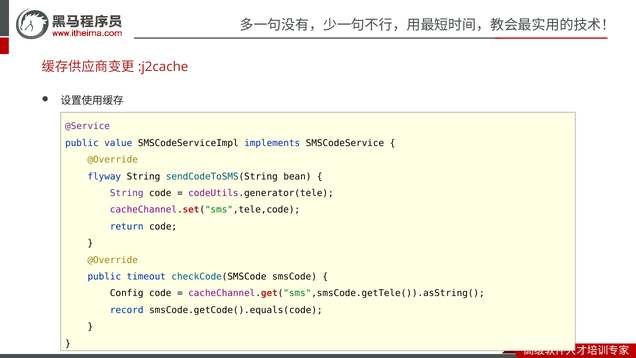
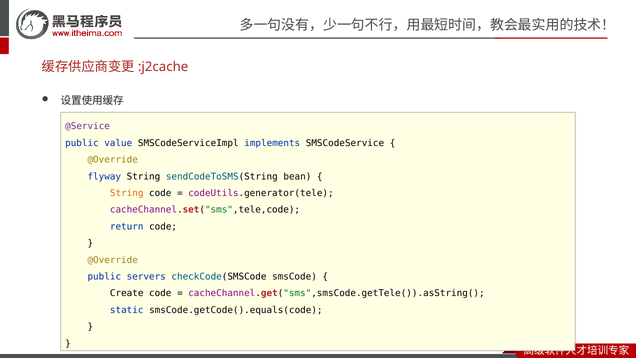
String colour: purple -> orange (127, 193)
timeout: timeout -> servers (146, 277)
Config: Config -> Create (127, 293)
record: record -> static (127, 310)
